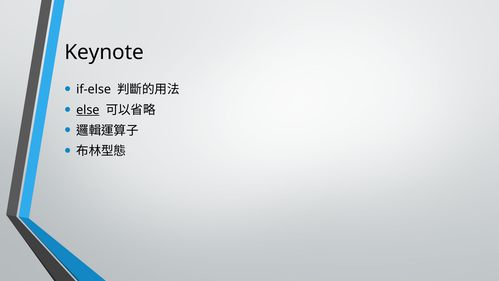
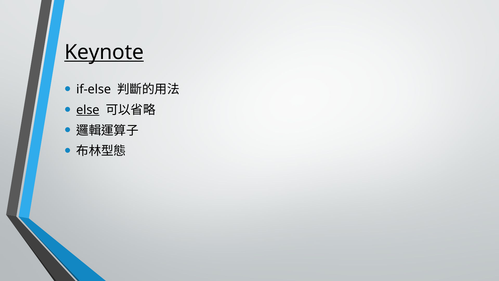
Keynote underline: none -> present (104, 52)
